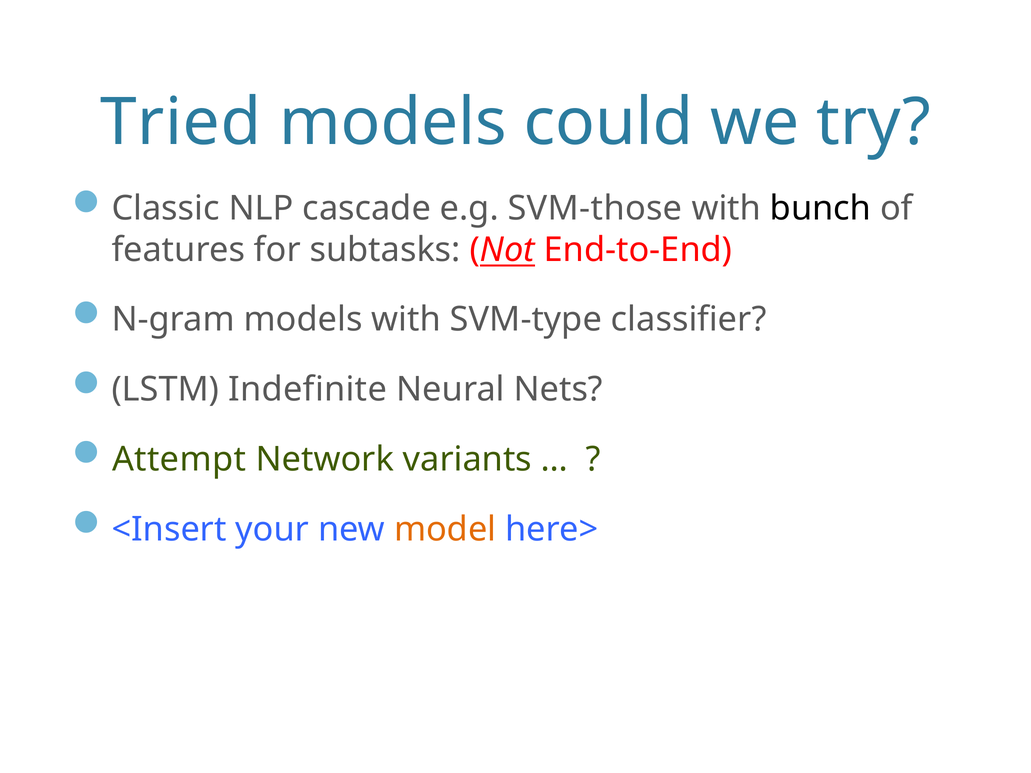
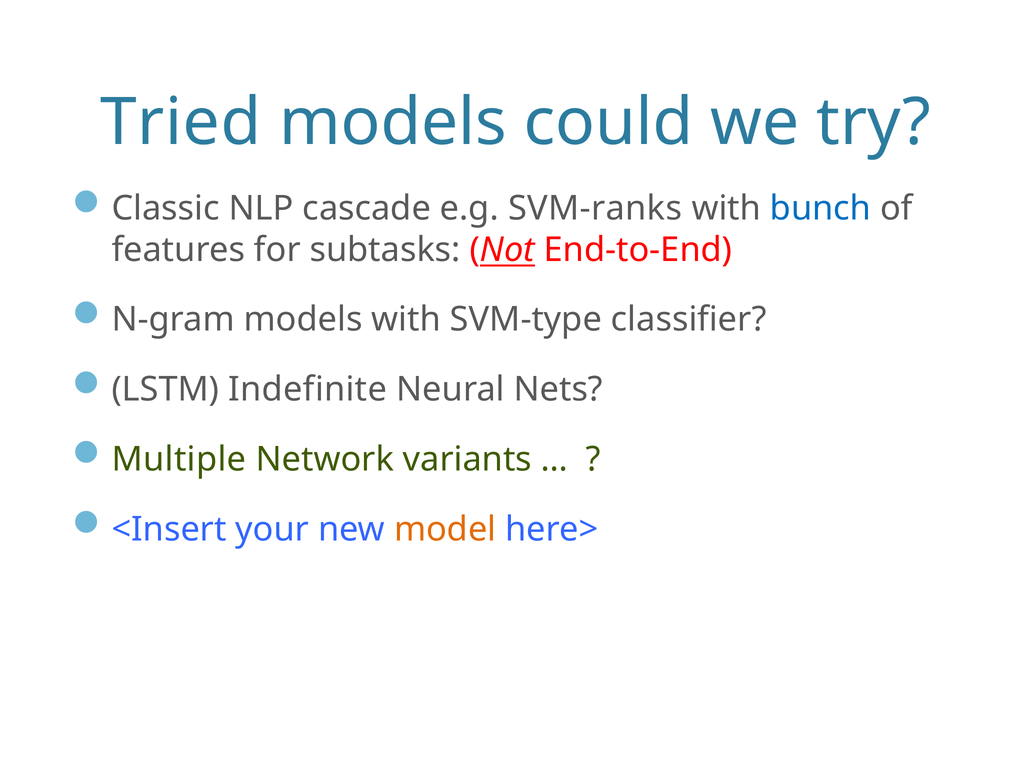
SVM-those: SVM-those -> SVM-ranks (595, 209)
bunch colour: black -> blue (821, 209)
Attempt: Attempt -> Multiple (179, 460)
